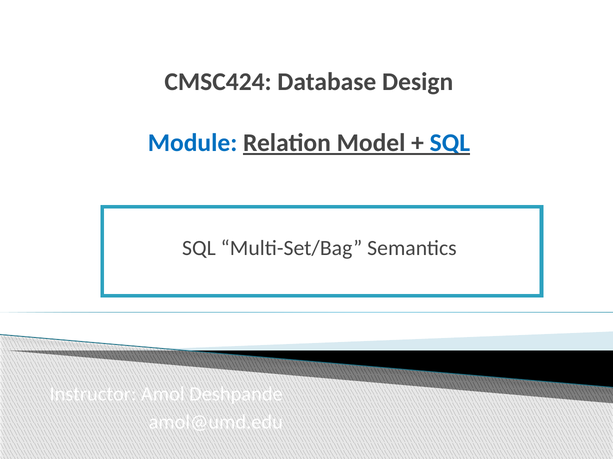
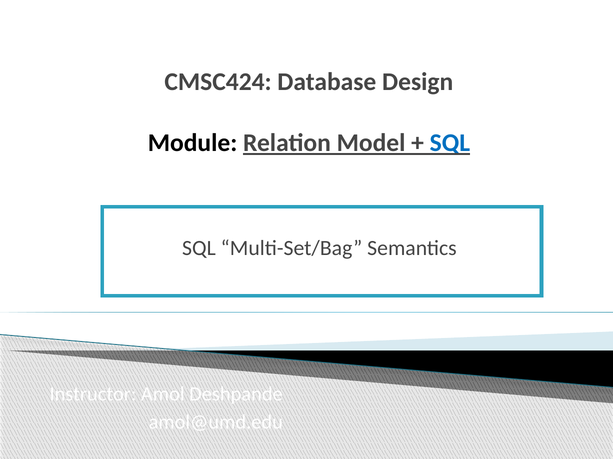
Module colour: blue -> black (193, 143)
